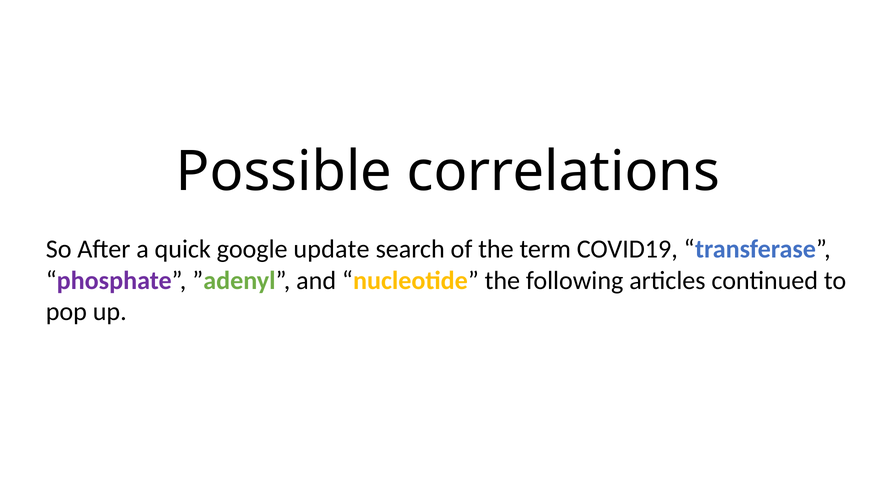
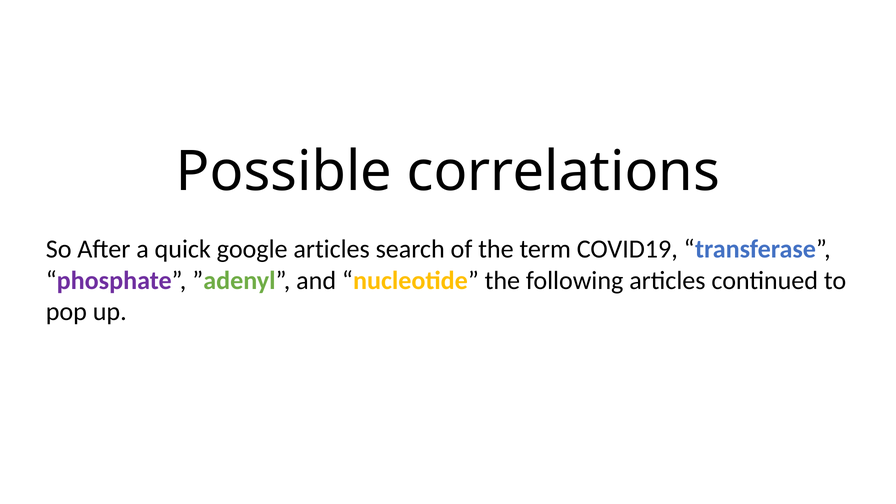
google update: update -> articles (332, 249)
